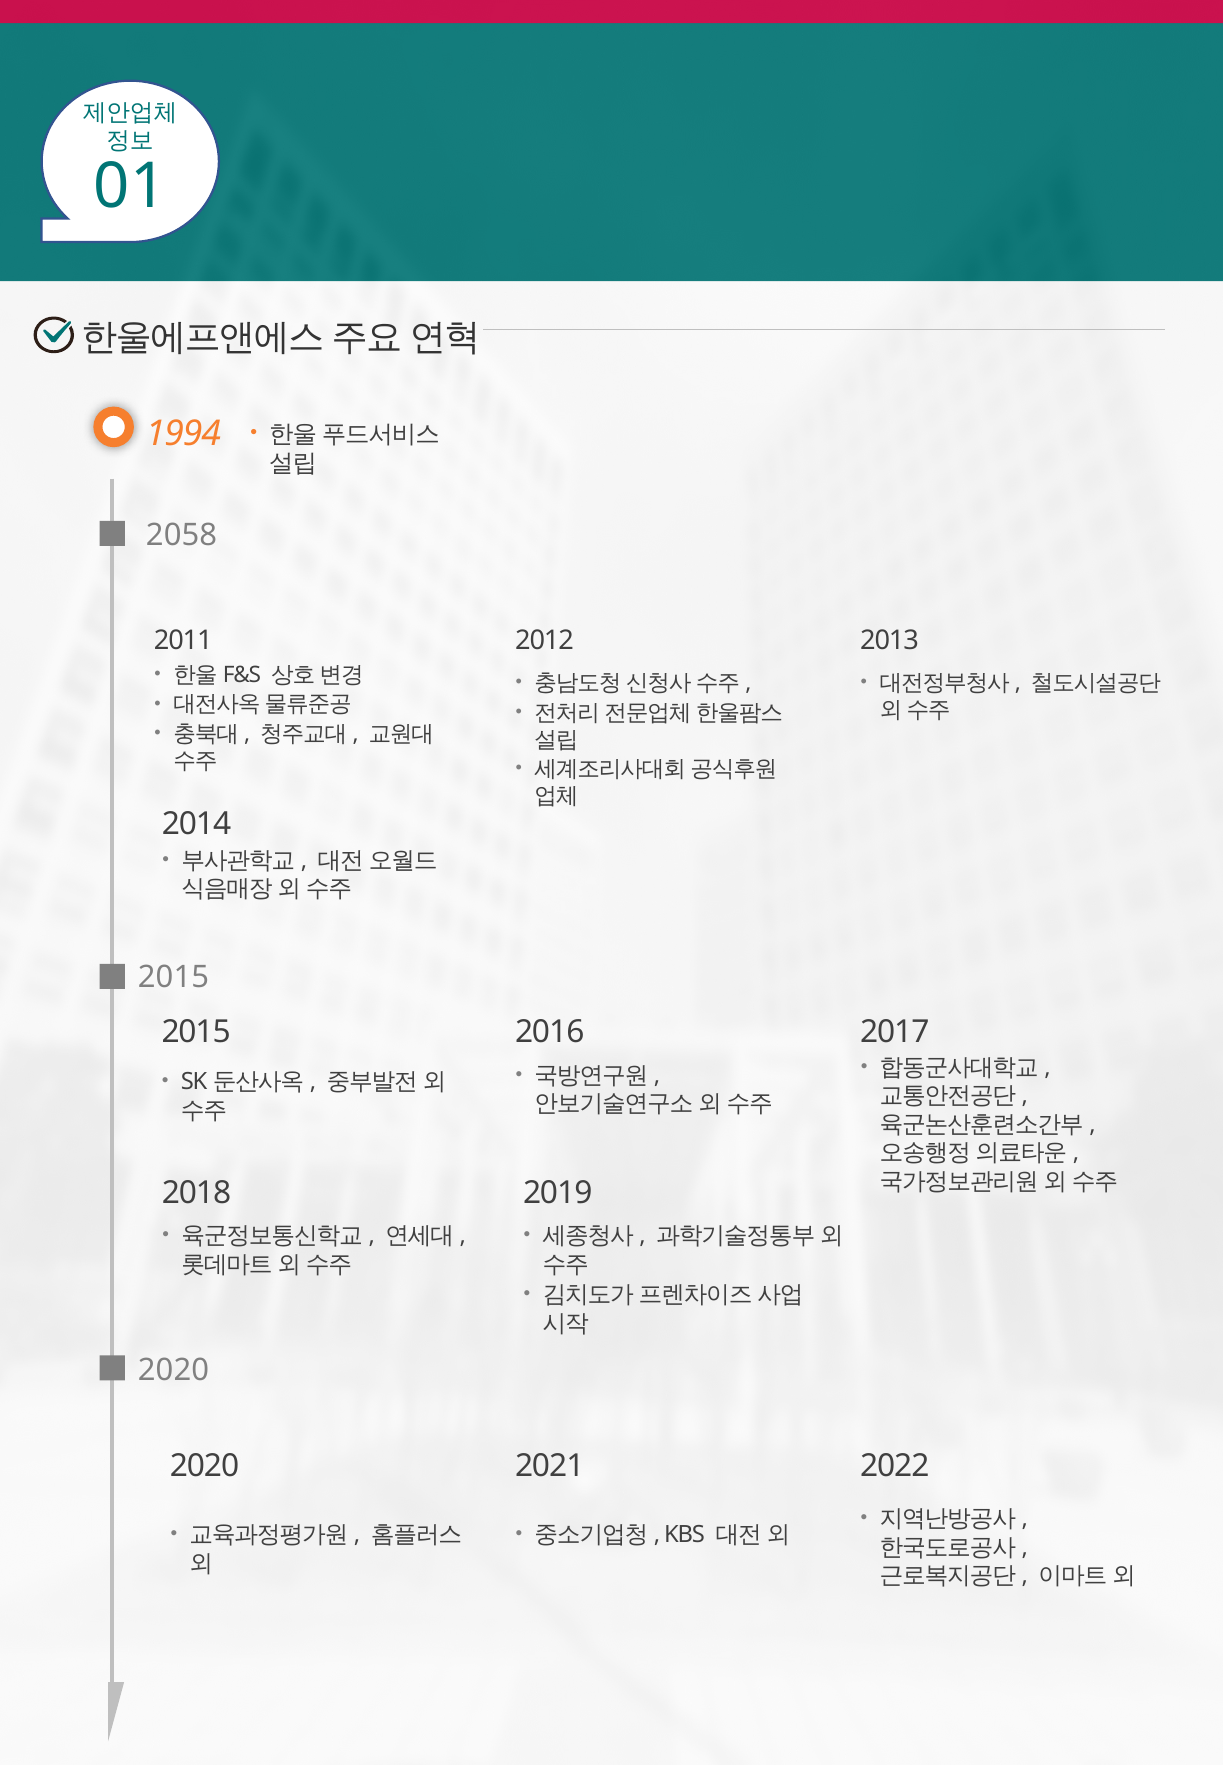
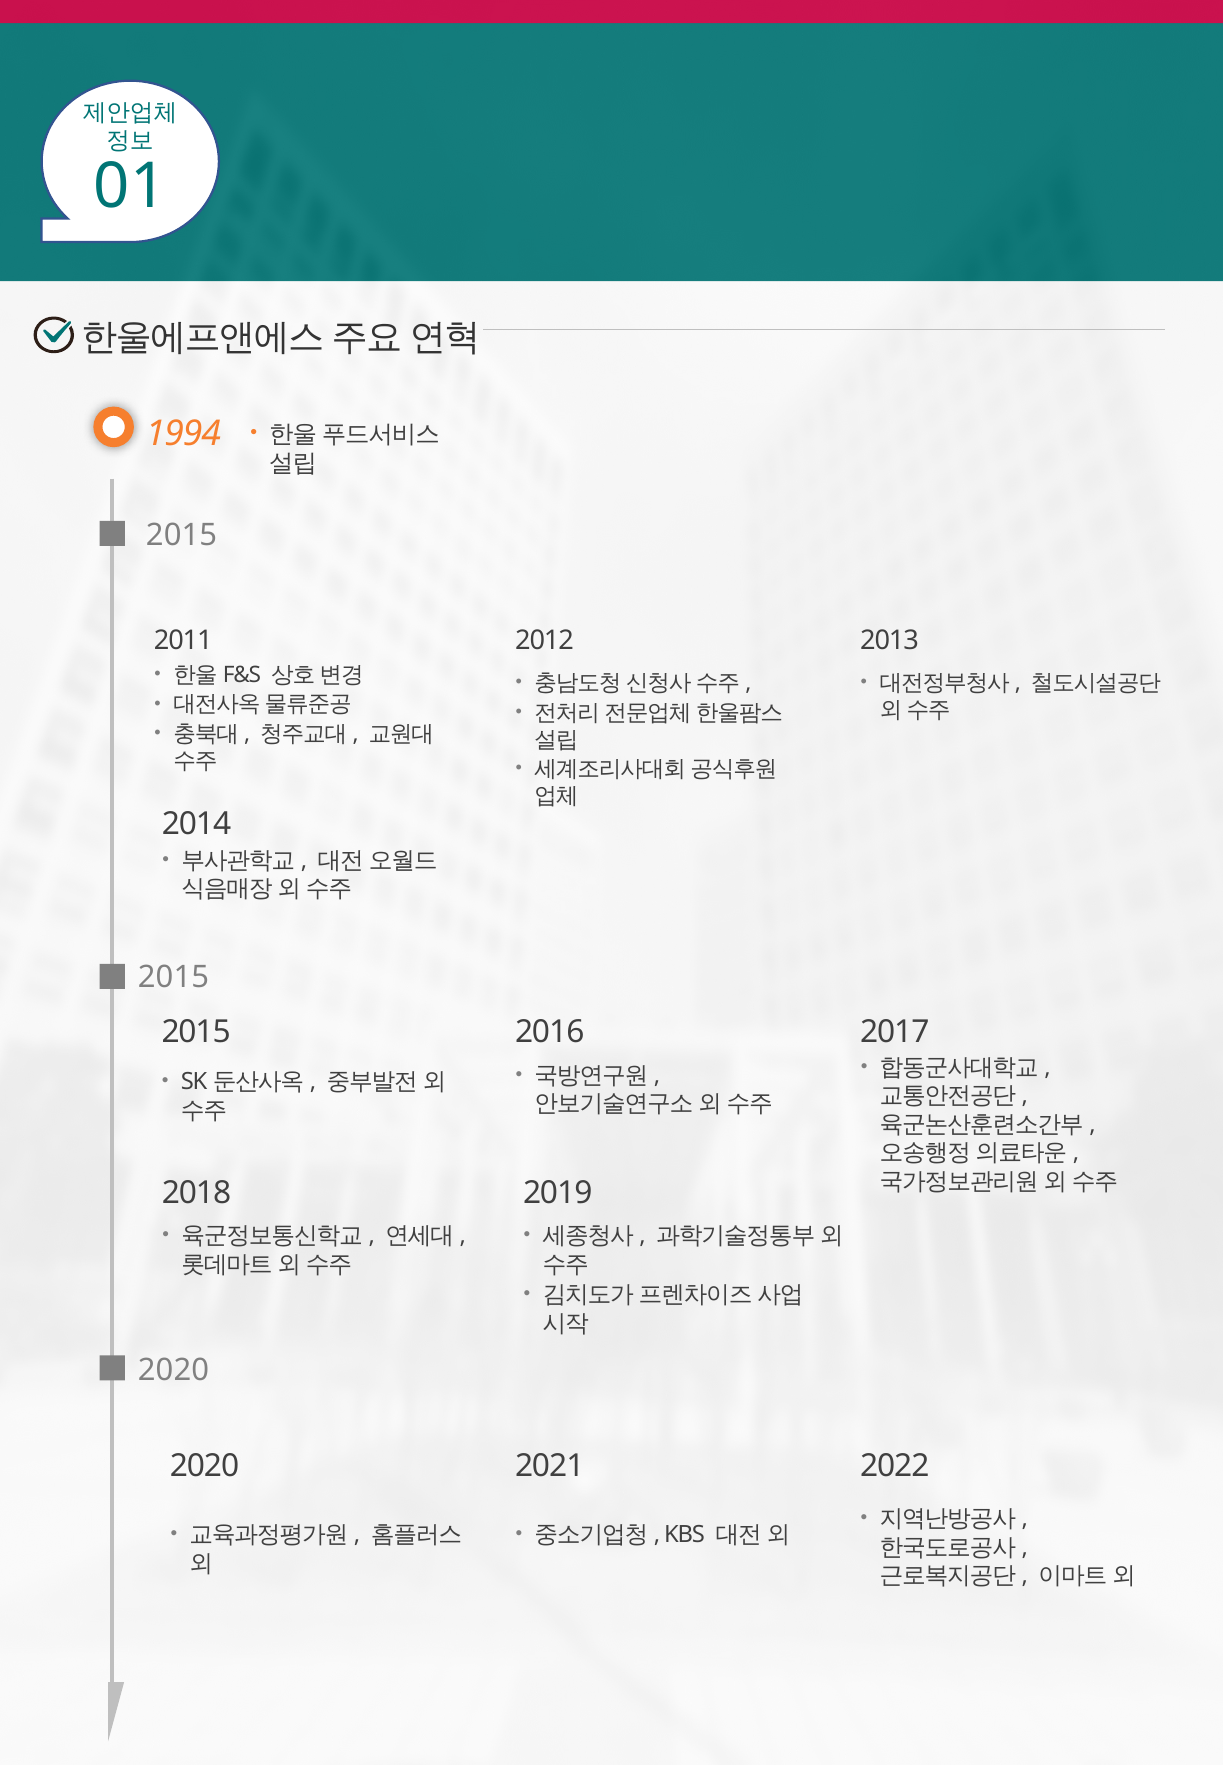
2058: 2058 -> 2015 (182, 536)
